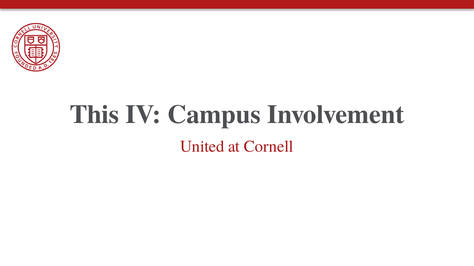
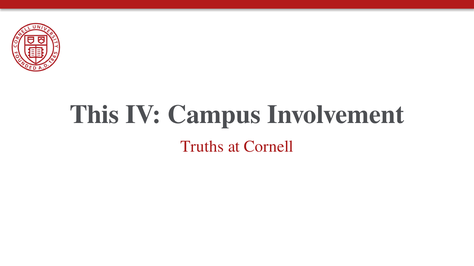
United: United -> Truths (202, 147)
